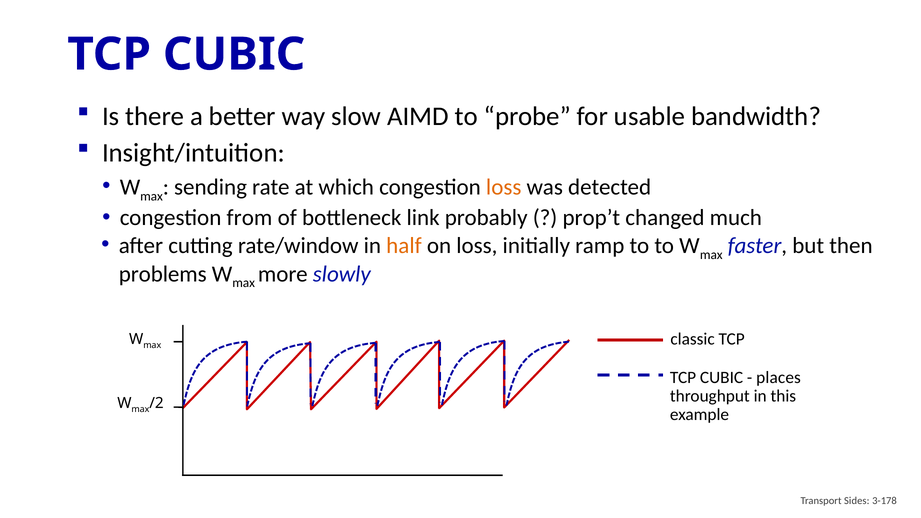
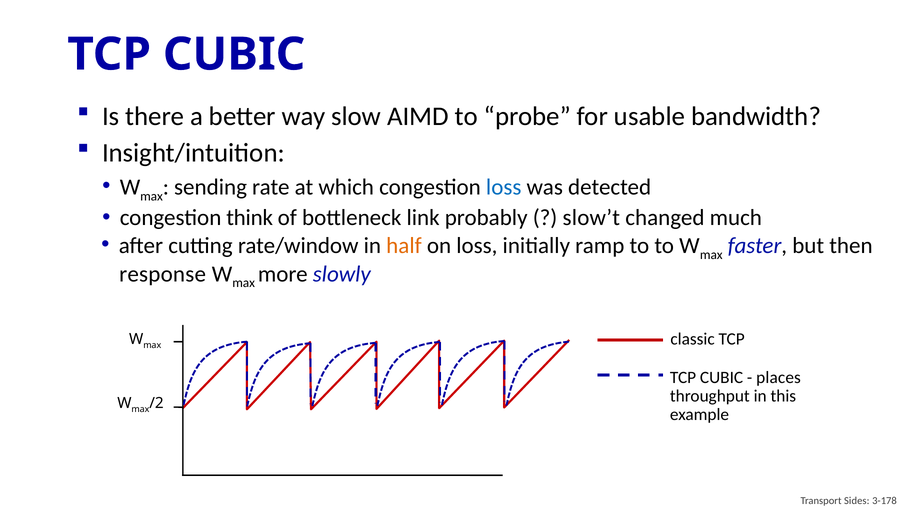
loss colour: orange -> blue (504, 187)
from: from -> think (250, 218)
prop’t: prop’t -> slow’t (591, 218)
problems: problems -> response (163, 274)
